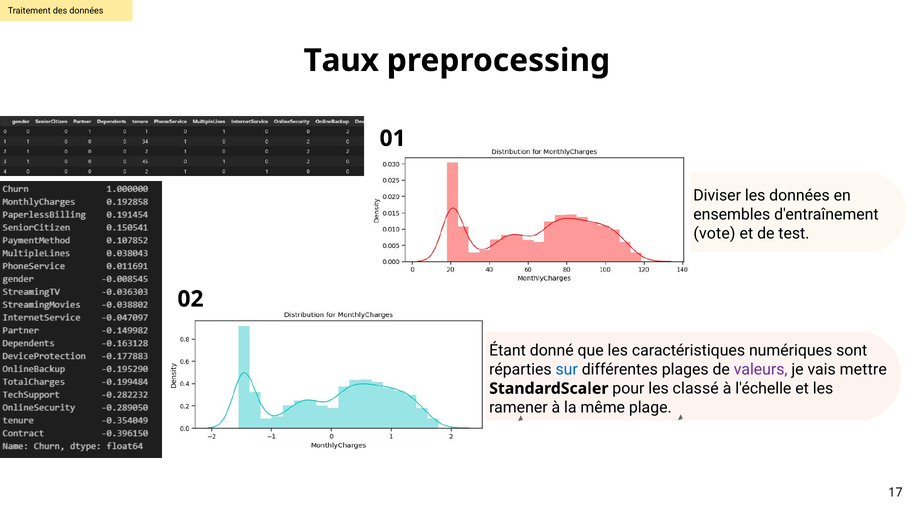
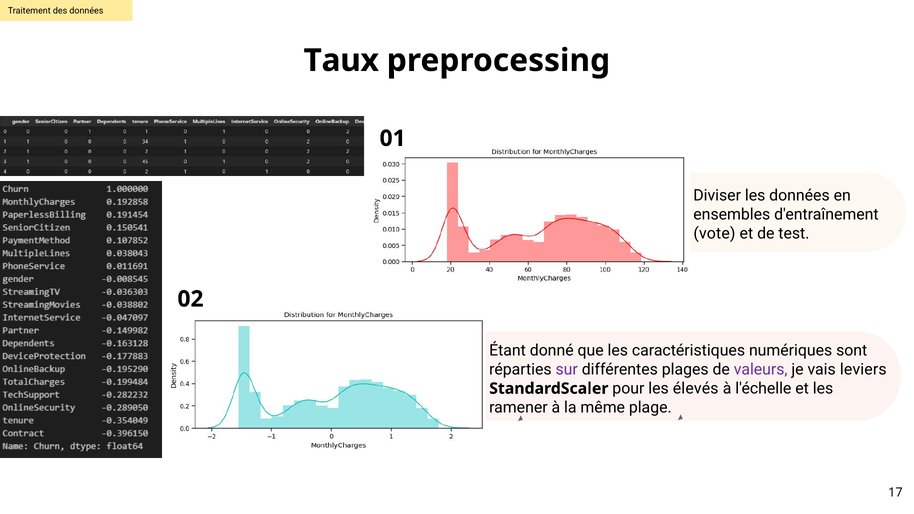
sur colour: blue -> purple (567, 370)
mettre: mettre -> leviers (863, 370)
classé: classé -> élevés (696, 389)
